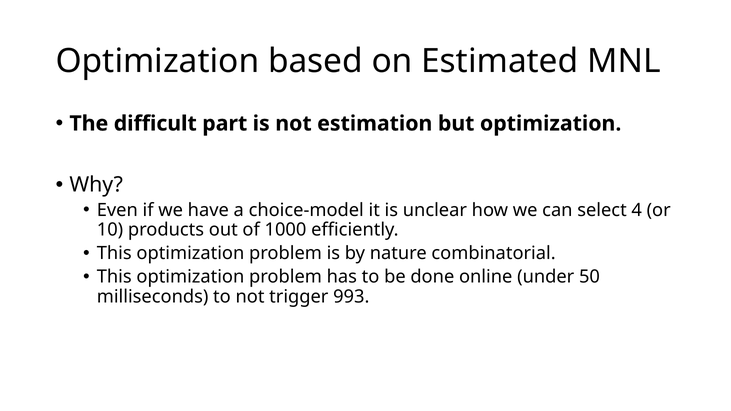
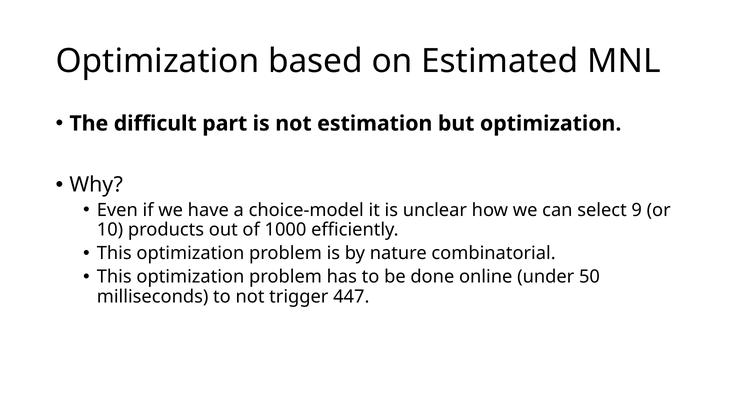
4: 4 -> 9 (637, 210)
993: 993 -> 447 (351, 297)
